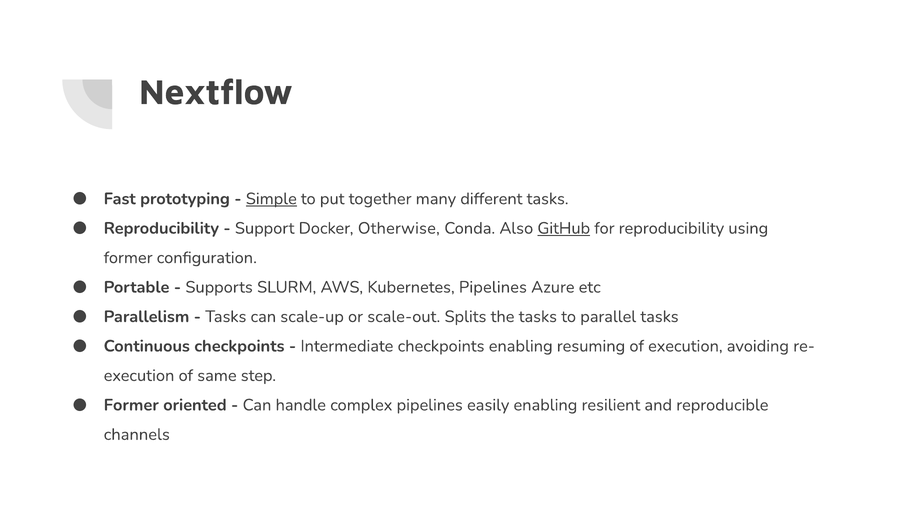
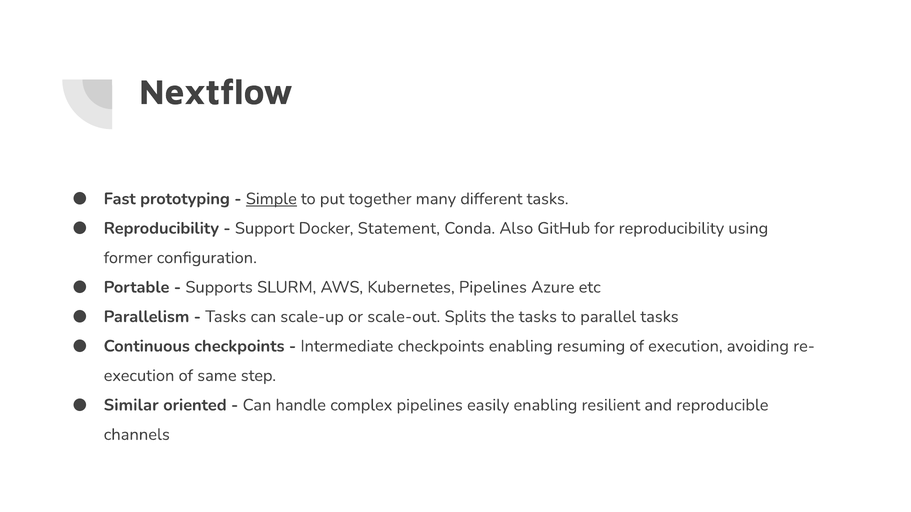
Otherwise: Otherwise -> Statement (399, 228)
GitHub underline: present -> none (564, 228)
Former: Former -> Similar (131, 405)
